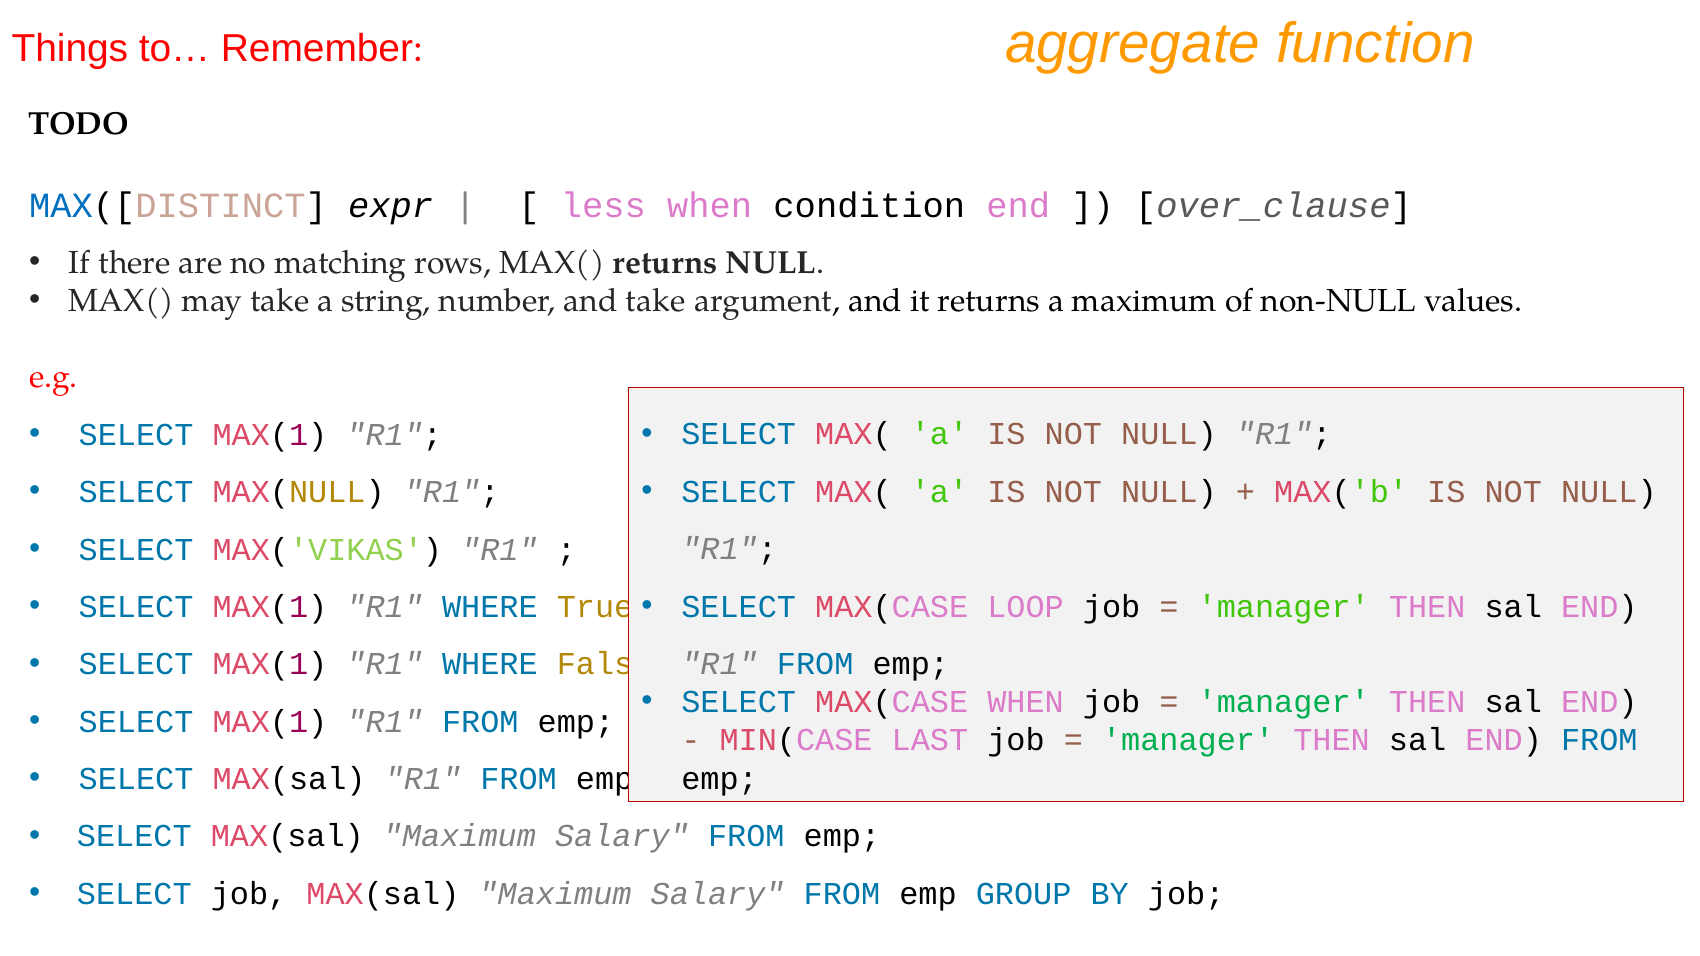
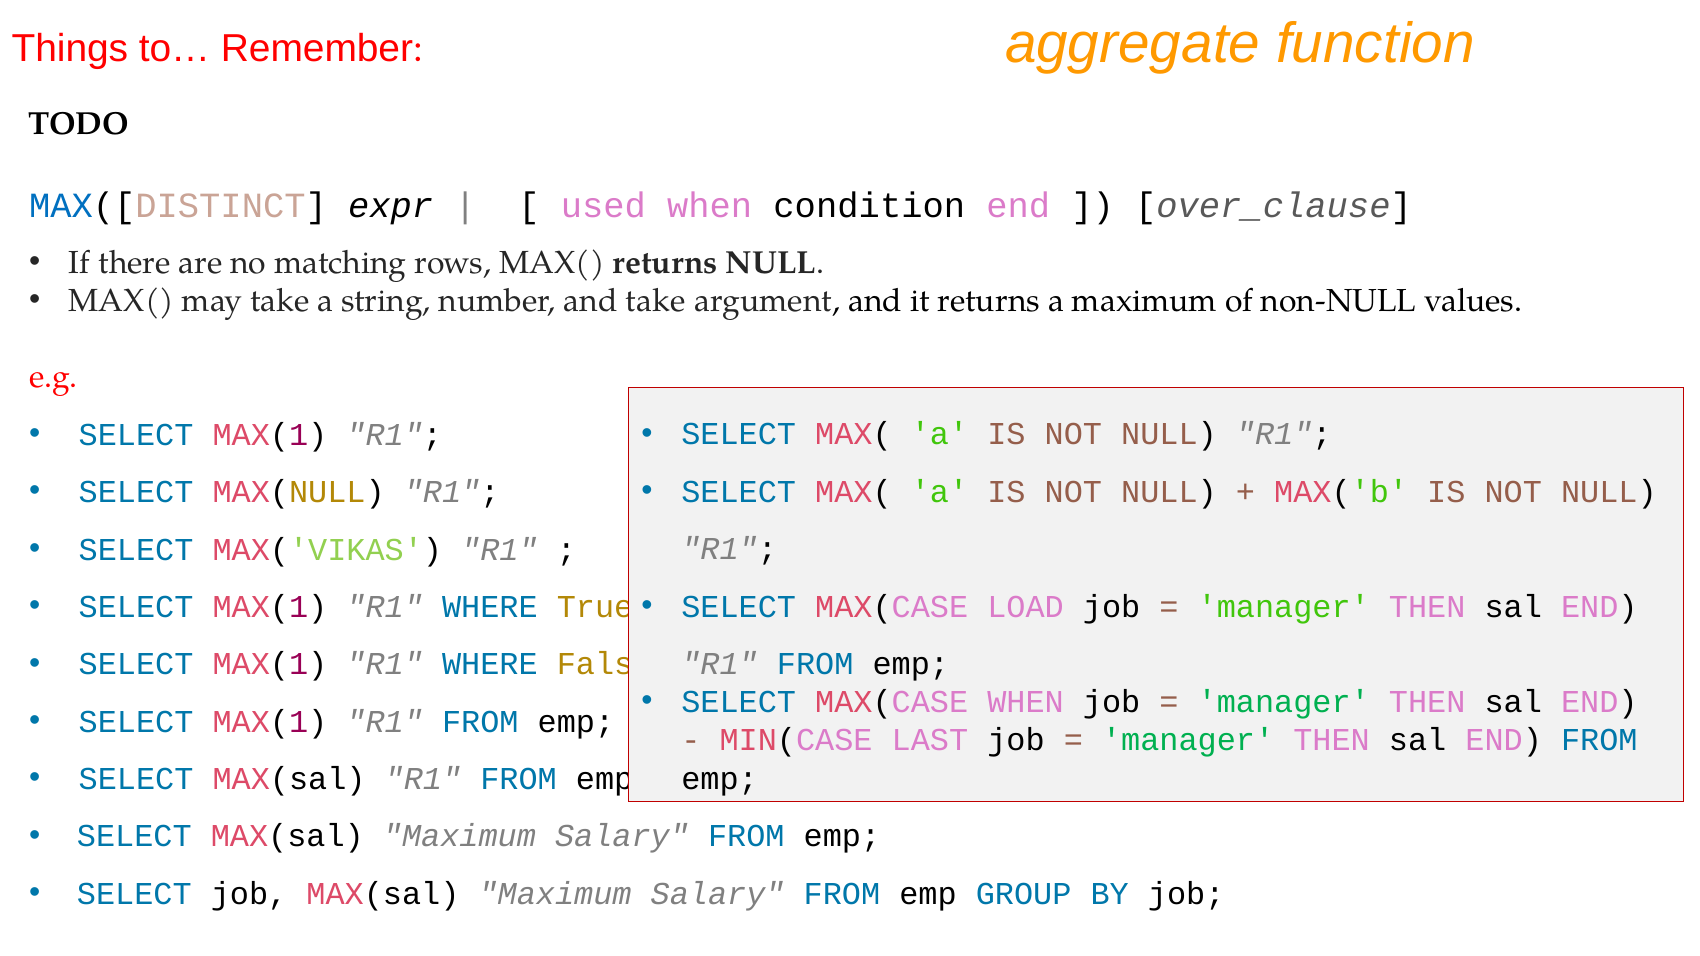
less: less -> used (603, 206)
LOOP: LOOP -> LOAD (1026, 607)
